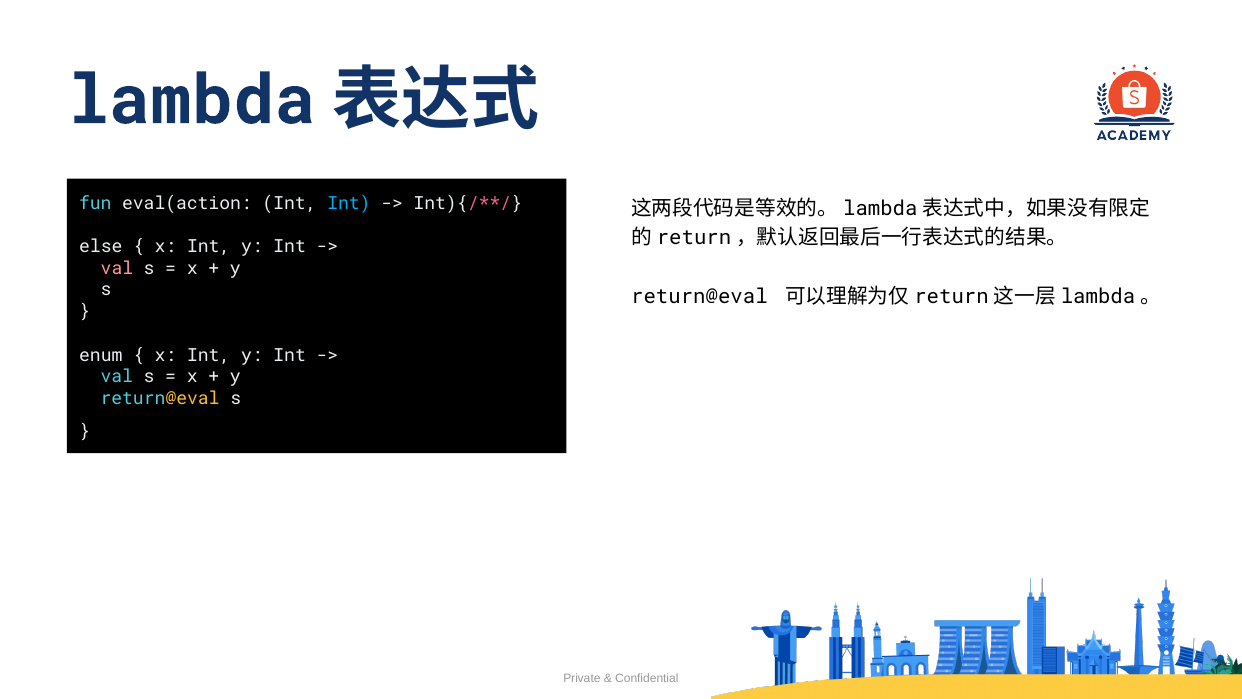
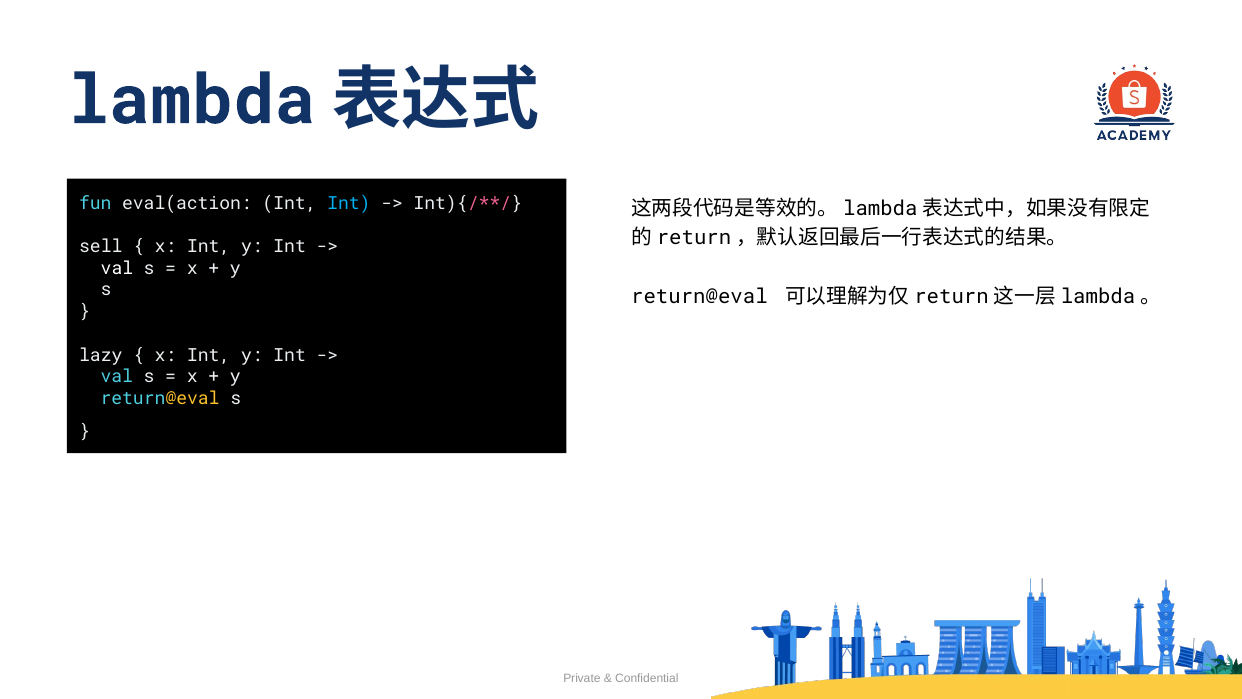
else: else -> sell (101, 246)
val colour: pink -> white (117, 268)
enum: enum -> lazy (101, 355)
